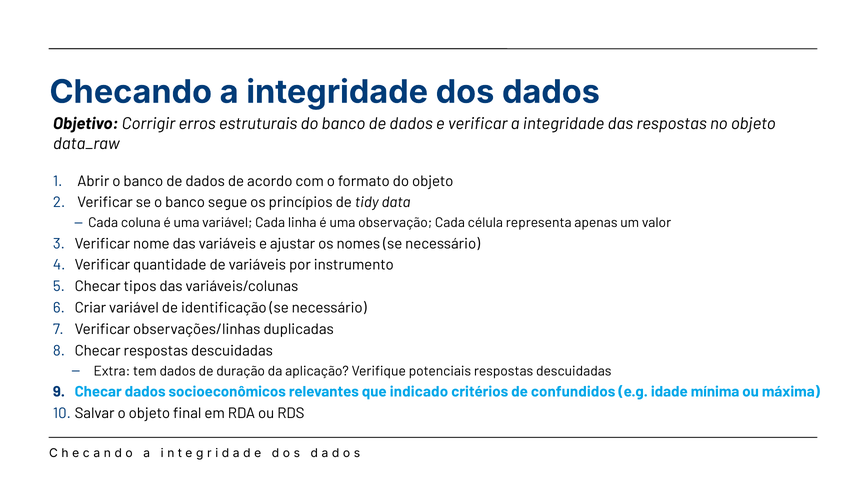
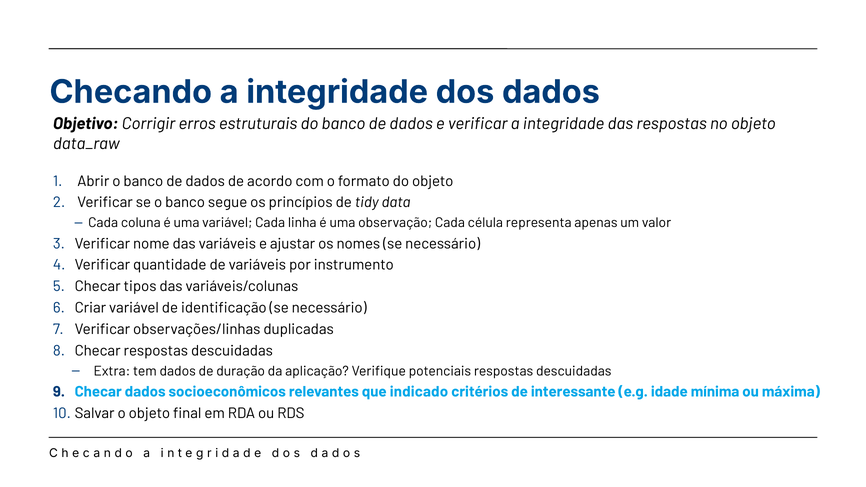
confundidos: confundidos -> interessante (573, 392)
